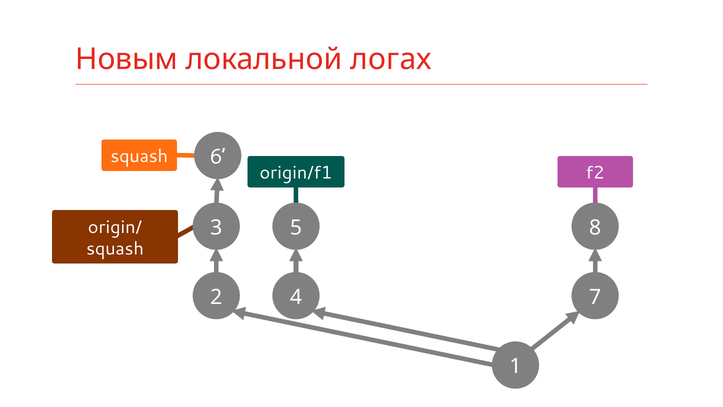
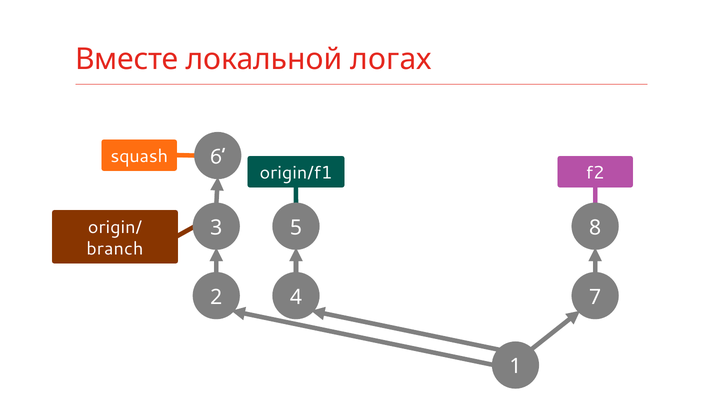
Новым: Новым -> Вместе (127, 59)
squash: squash -> branch (115, 249)
